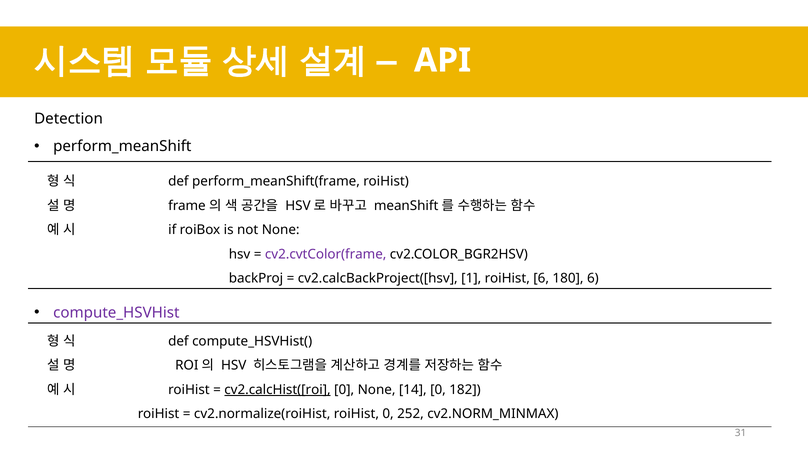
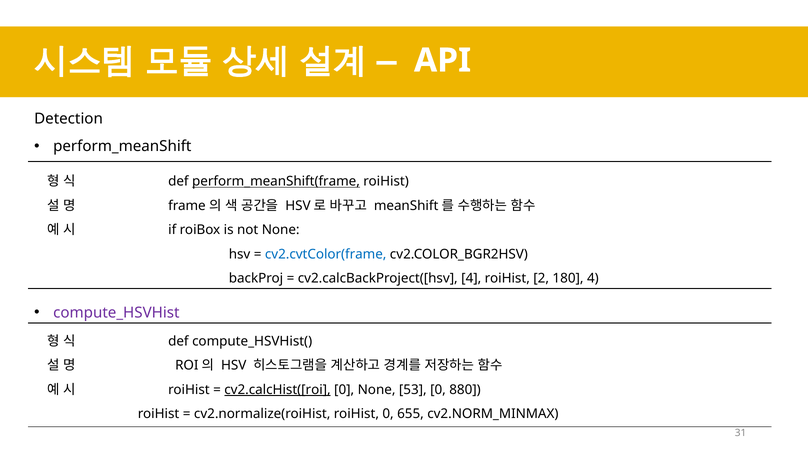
perform_meanShift(frame underline: none -> present (276, 182)
cv2.cvtColor(frame colour: purple -> blue (326, 254)
cv2.calcBackProject([hsv 1: 1 -> 4 (471, 279)
roiHist 6: 6 -> 2 (541, 279)
180 6: 6 -> 4 (593, 279)
14: 14 -> 53 (413, 390)
182: 182 -> 880 (465, 390)
252: 252 -> 655 (410, 414)
